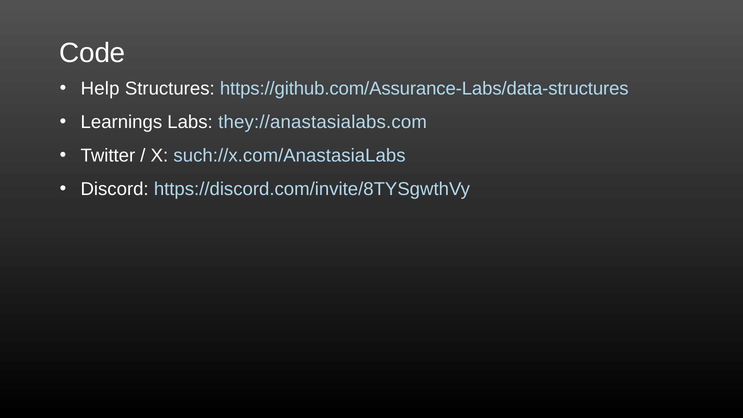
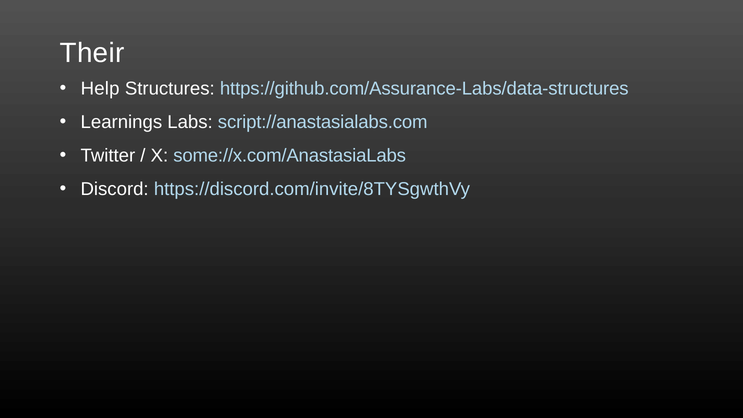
Code: Code -> Their (92, 53)
they://anastasialabs.com: they://anastasialabs.com -> script://anastasialabs.com (323, 122)
such://x.com/AnastasiaLabs: such://x.com/AnastasiaLabs -> some://x.com/AnastasiaLabs (290, 156)
